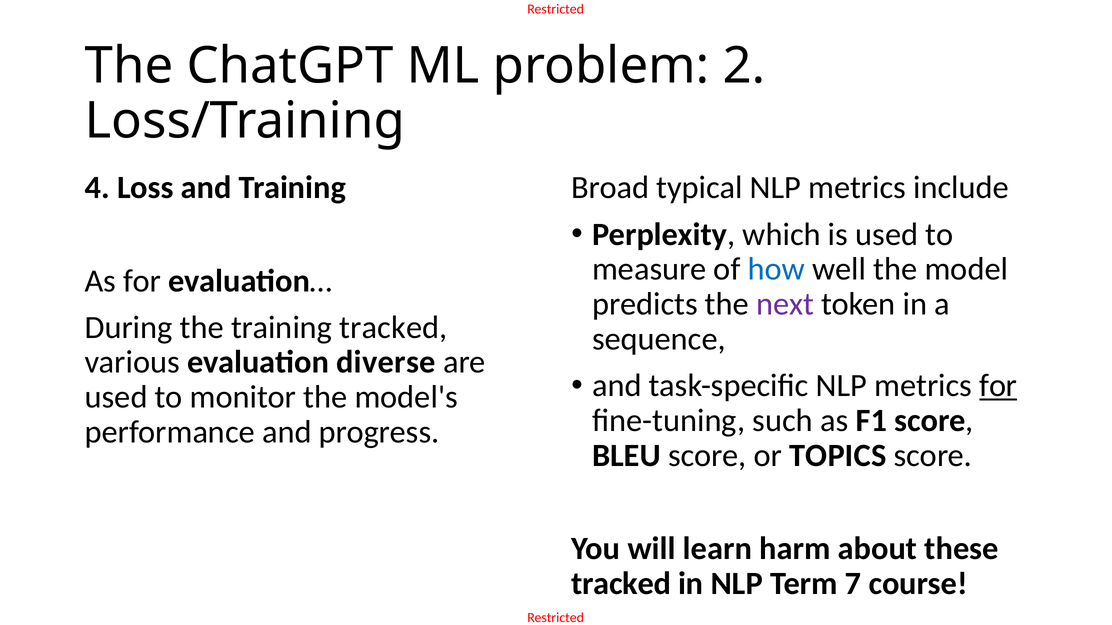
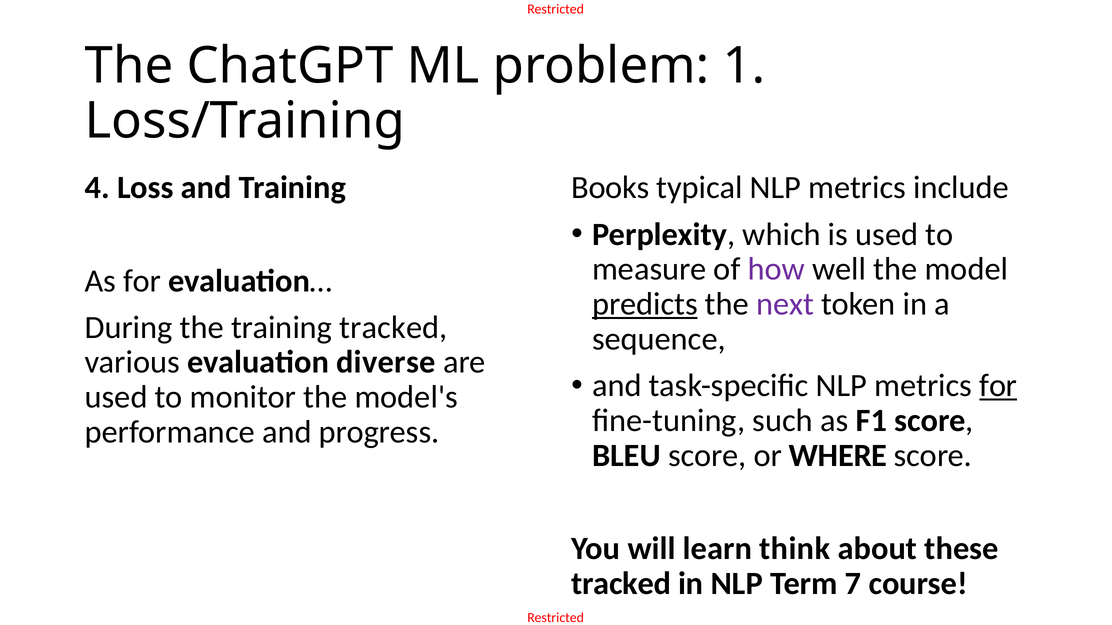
2: 2 -> 1 (744, 66)
Broad: Broad -> Books (610, 188)
how colour: blue -> purple (776, 269)
predicts underline: none -> present (645, 304)
TOPICS: TOPICS -> WHERE (838, 456)
harm: harm -> think (795, 549)
